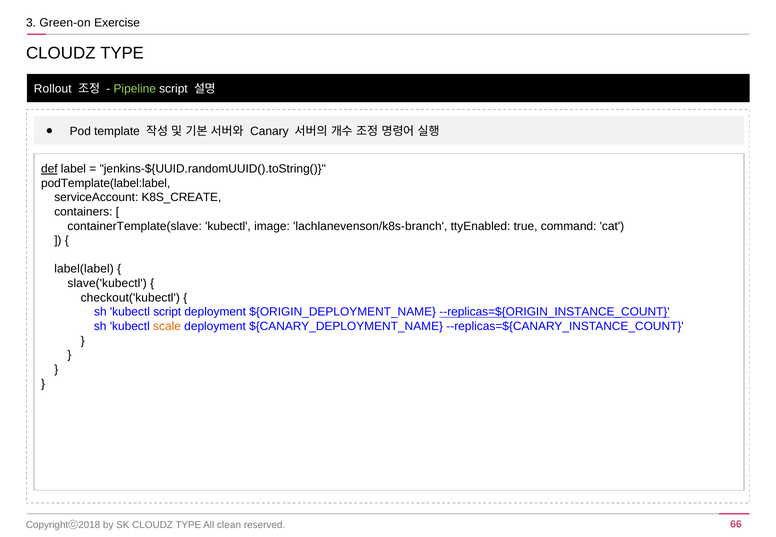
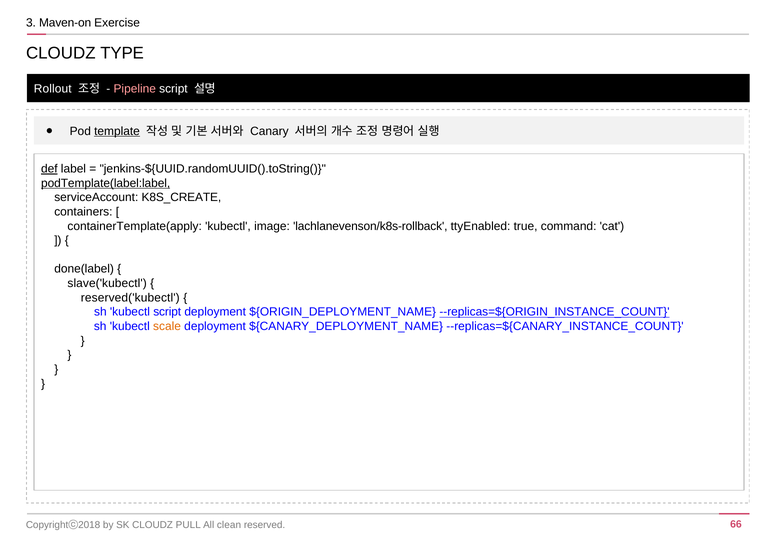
Green-on: Green-on -> Maven-on (65, 23)
Pipeline colour: light green -> pink (135, 89)
template underline: none -> present (117, 131)
podTemplate(label:label underline: none -> present (106, 183)
containerTemplate(slave: containerTemplate(slave -> containerTemplate(apply (135, 226)
lachlanevenson/k8s-branch: lachlanevenson/k8s-branch -> lachlanevenson/k8s-rollback (370, 226)
label(label: label(label -> done(label (84, 269)
checkout('kubectl: checkout('kubectl -> reserved('kubectl (130, 298)
SK CLOUDZ TYPE: TYPE -> PULL (188, 525)
